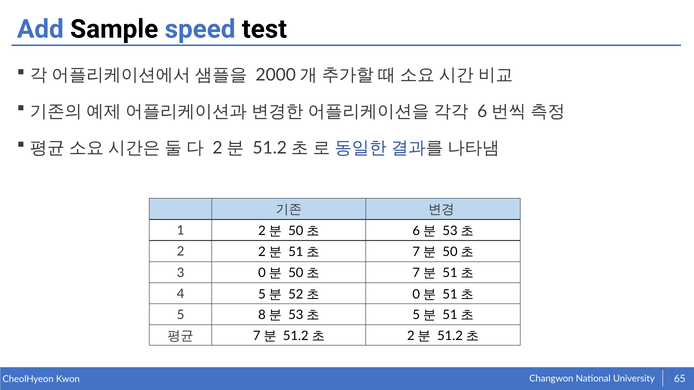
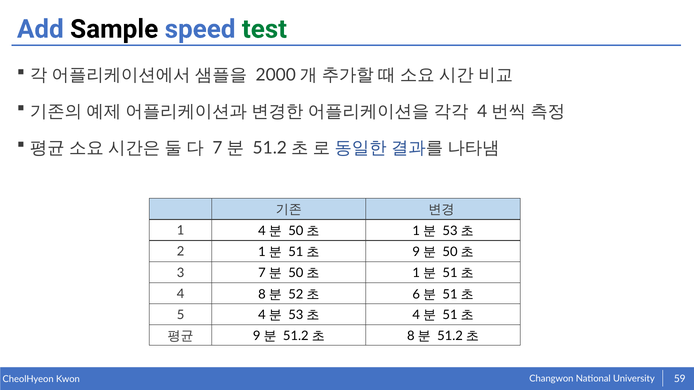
test colour: black -> green (264, 29)
6: 6 -> 4 (482, 112)
2: 2 -> 7 (217, 148)
1 2: 2 -> 4 (262, 231)
6: 6 -> 1 (416, 231)
2 2: 2 -> 1 (262, 252)
7: 7 -> 9 (416, 252)
3 0: 0 -> 7 (262, 273)
7: 7 -> 1 (416, 273)
4 5: 5 -> 8 (262, 294)
0: 0 -> 6 (416, 294)
5 8: 8 -> 4 (262, 315)
5: 5 -> 4 (416, 315)
7: 7 -> 9 (257, 336)
2: 2 -> 8 (411, 336)
65: 65 -> 59 (680, 379)
